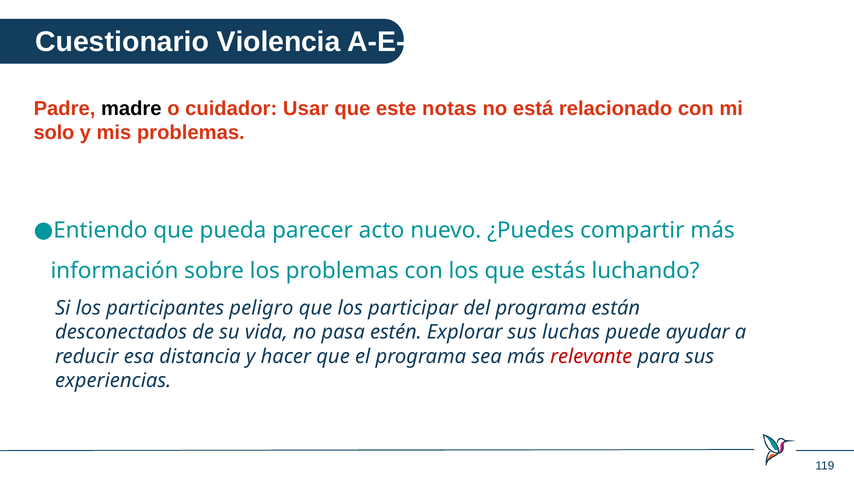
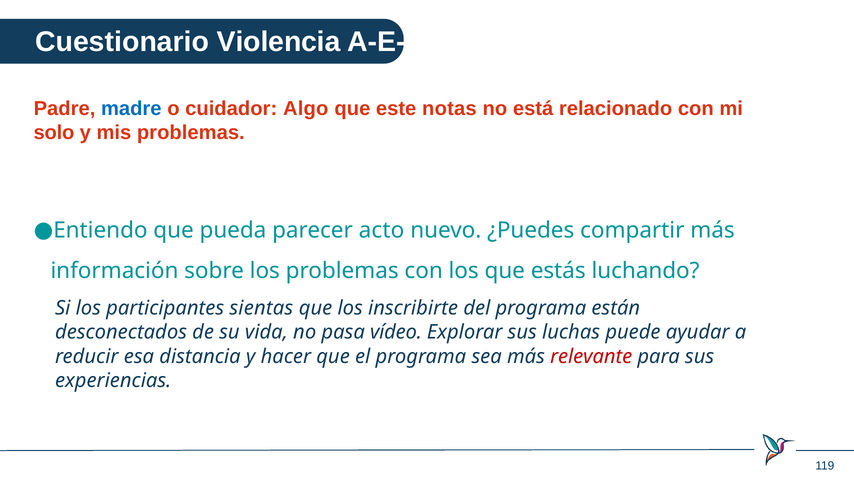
madre colour: black -> blue (131, 109)
Usar: Usar -> Algo (306, 109)
peligro: peligro -> sientas (261, 308)
participar: participar -> inscribirte (413, 308)
estén: estén -> vídeo (396, 332)
